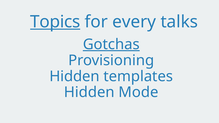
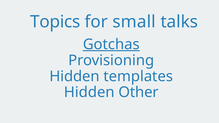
Topics underline: present -> none (55, 22)
every: every -> small (134, 22)
Mode: Mode -> Other (138, 92)
